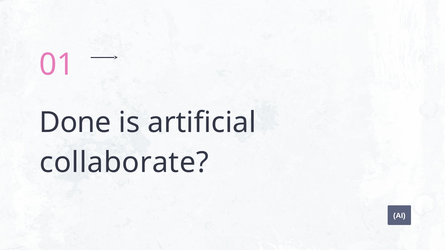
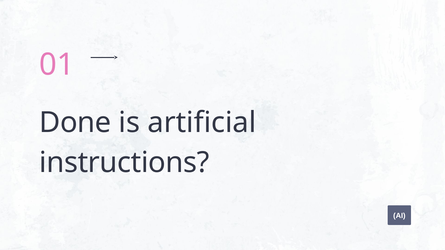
collaborate: collaborate -> instructions (124, 163)
